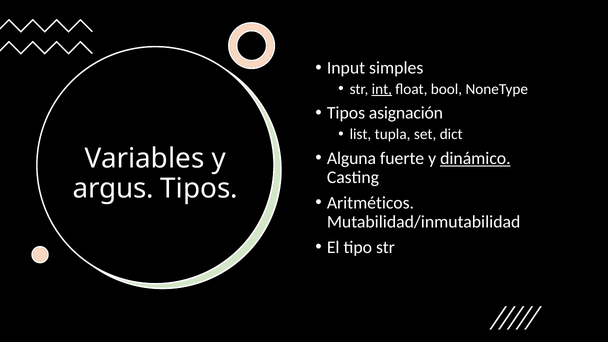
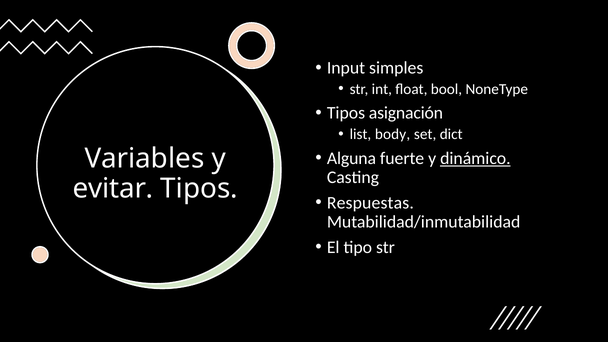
int underline: present -> none (382, 89)
tupla: tupla -> body (393, 134)
argus: argus -> evitar (113, 189)
Aritméticos: Aritméticos -> Respuestas (370, 203)
